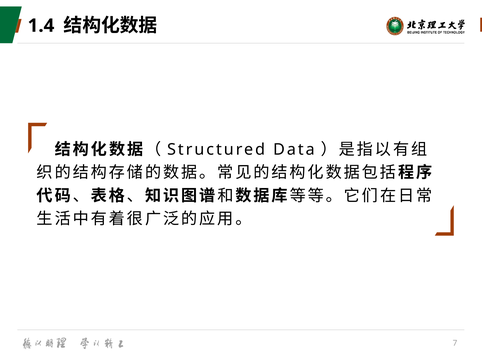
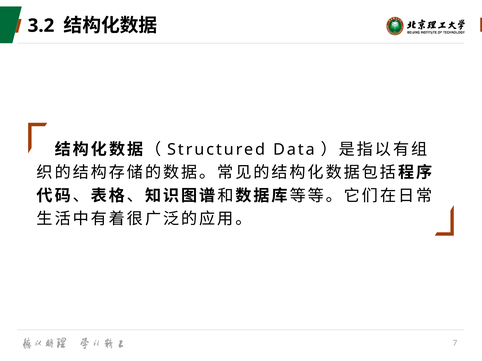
1.4: 1.4 -> 3.2 (41, 26)
